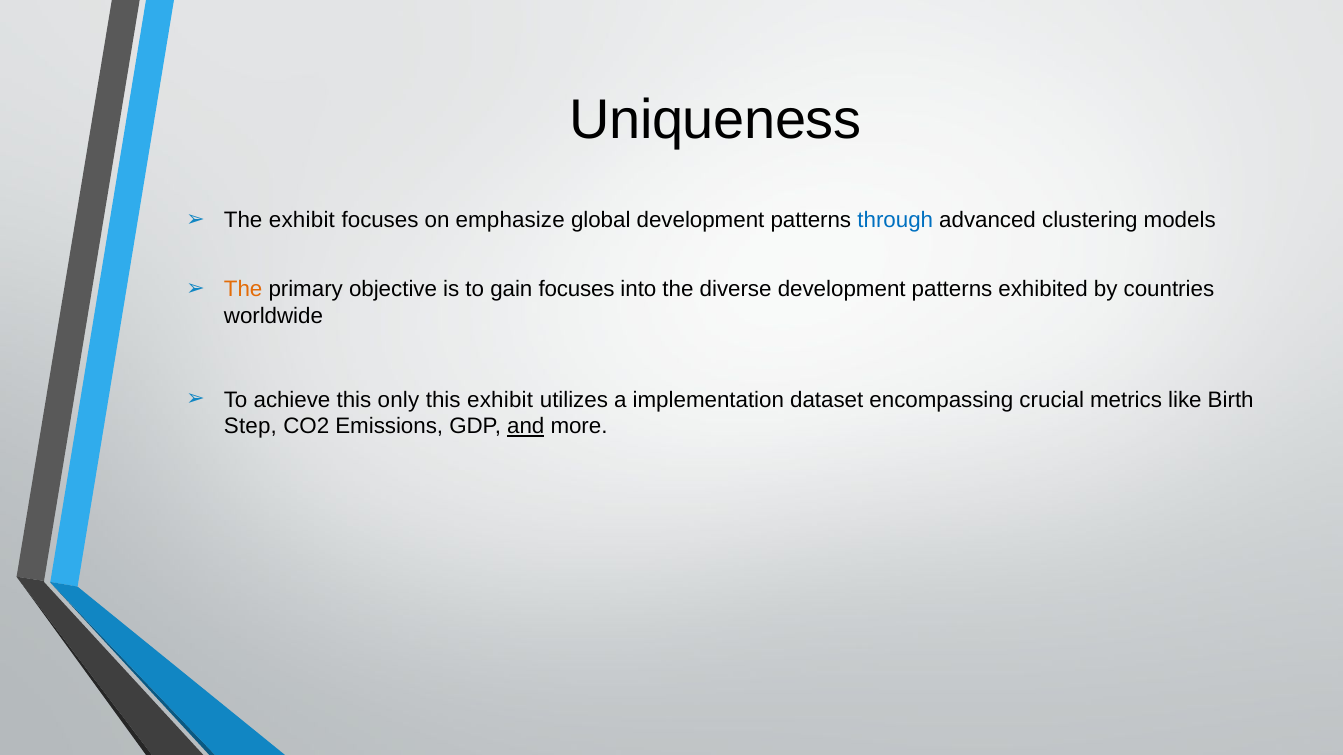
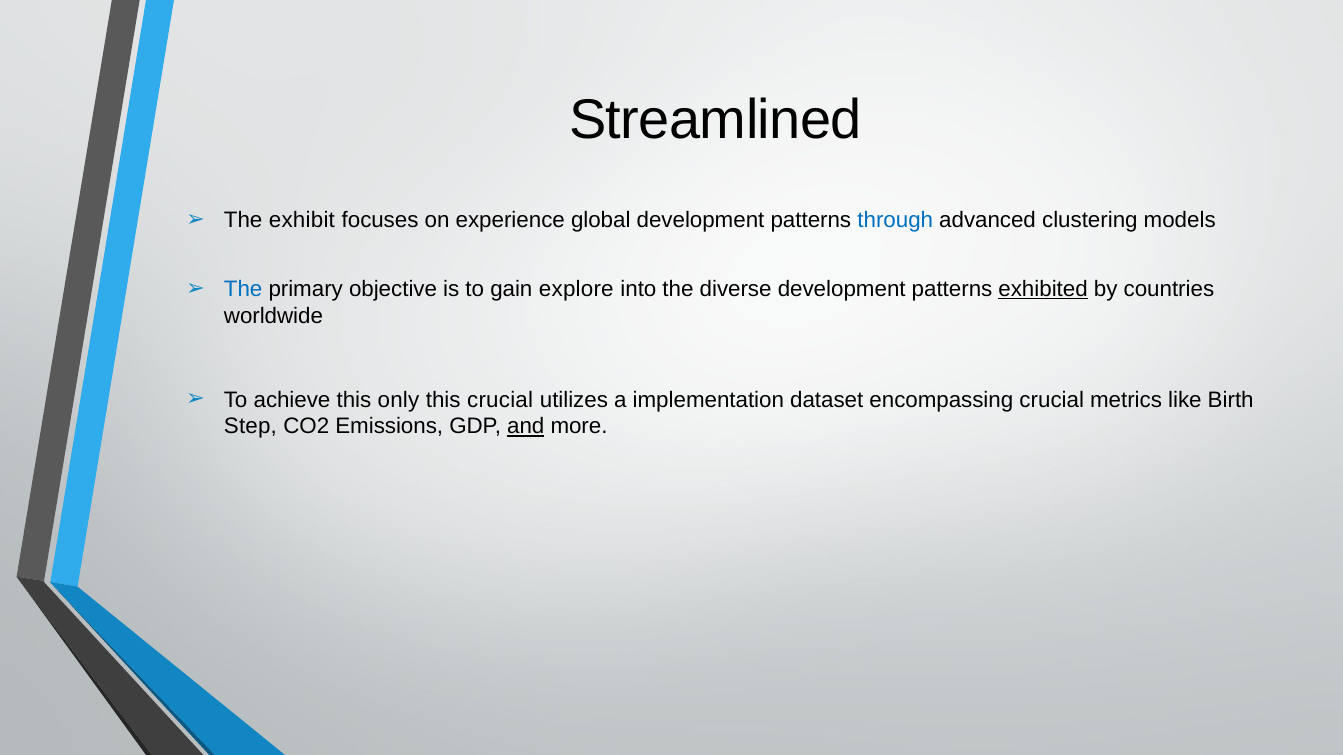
Uniqueness: Uniqueness -> Streamlined (716, 120)
emphasize: emphasize -> experience (510, 221)
The colour: orange -> blue (243, 289)
gain focuses: focuses -> explore (576, 289)
exhibited underline: none -> present (1043, 289)
this exhibit: exhibit -> crucial (500, 400)
